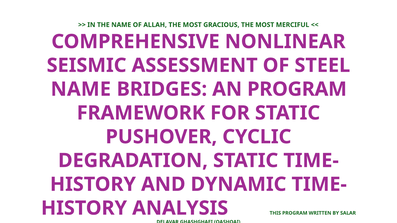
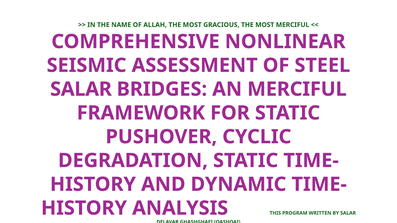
NAME: NAME -> SALAR (81, 89)
AN PROGRAM: PROGRAM -> MERCIFUL (297, 89)
